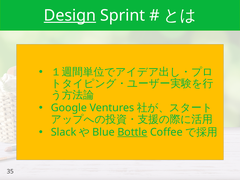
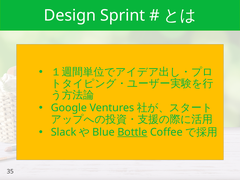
Design underline: present -> none (70, 15)
